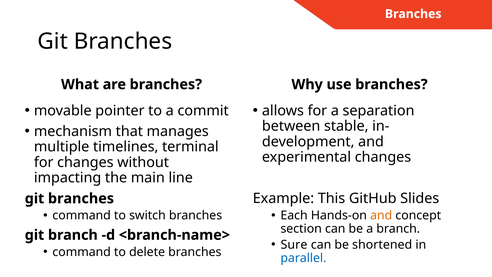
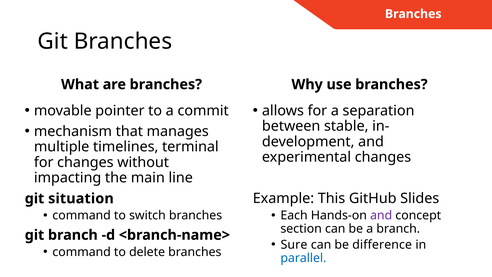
branches: branches -> situation (81, 198)
and colour: orange -> purple (381, 215)
shortened: shortened -> difference (382, 244)
